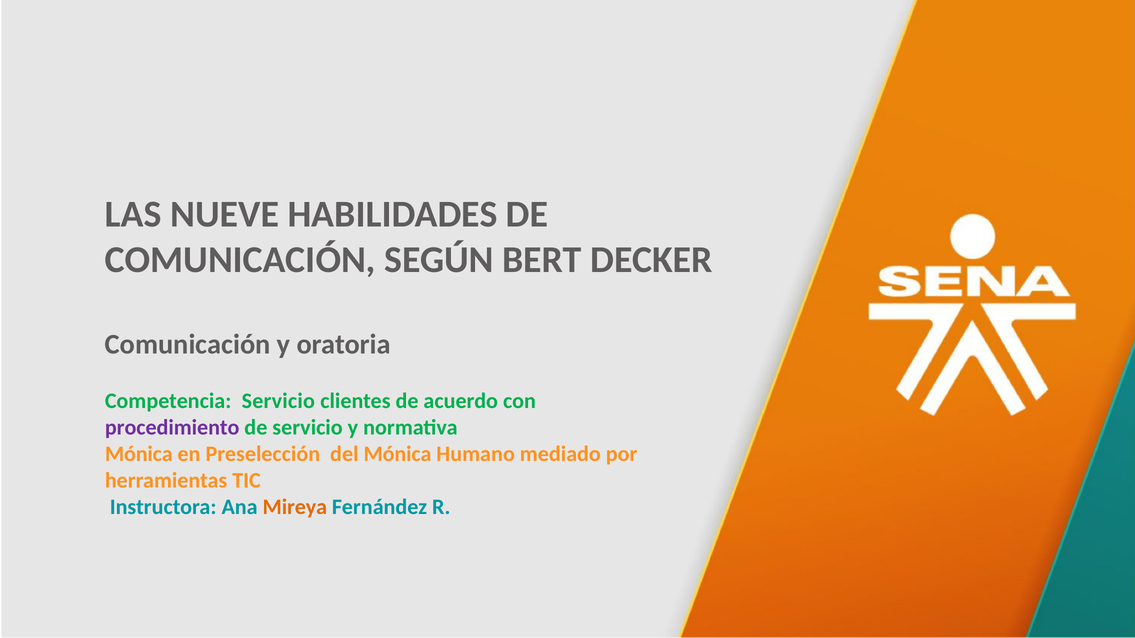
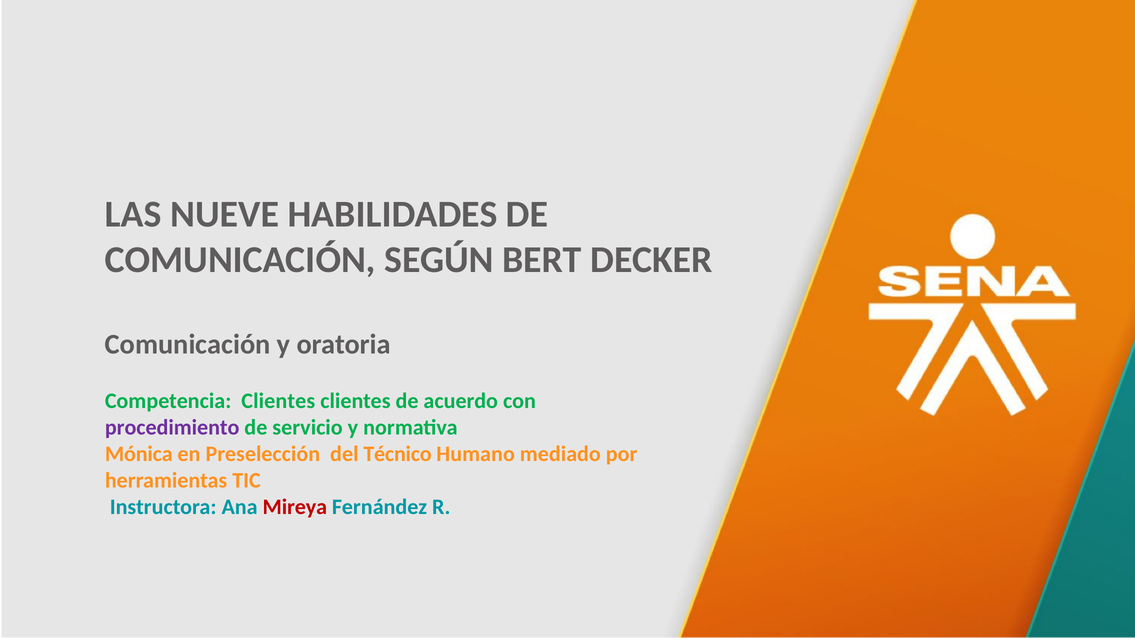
Competencia Servicio: Servicio -> Clientes (278, 401)
del Mónica: Mónica -> Técnico (398, 454)
Mireya colour: orange -> red (295, 507)
